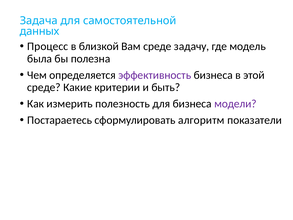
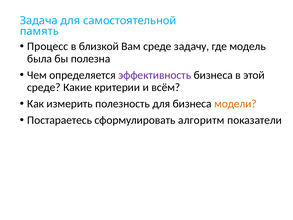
данных: данных -> память (39, 31)
быть: быть -> всём (166, 87)
модели colour: purple -> orange (235, 104)
